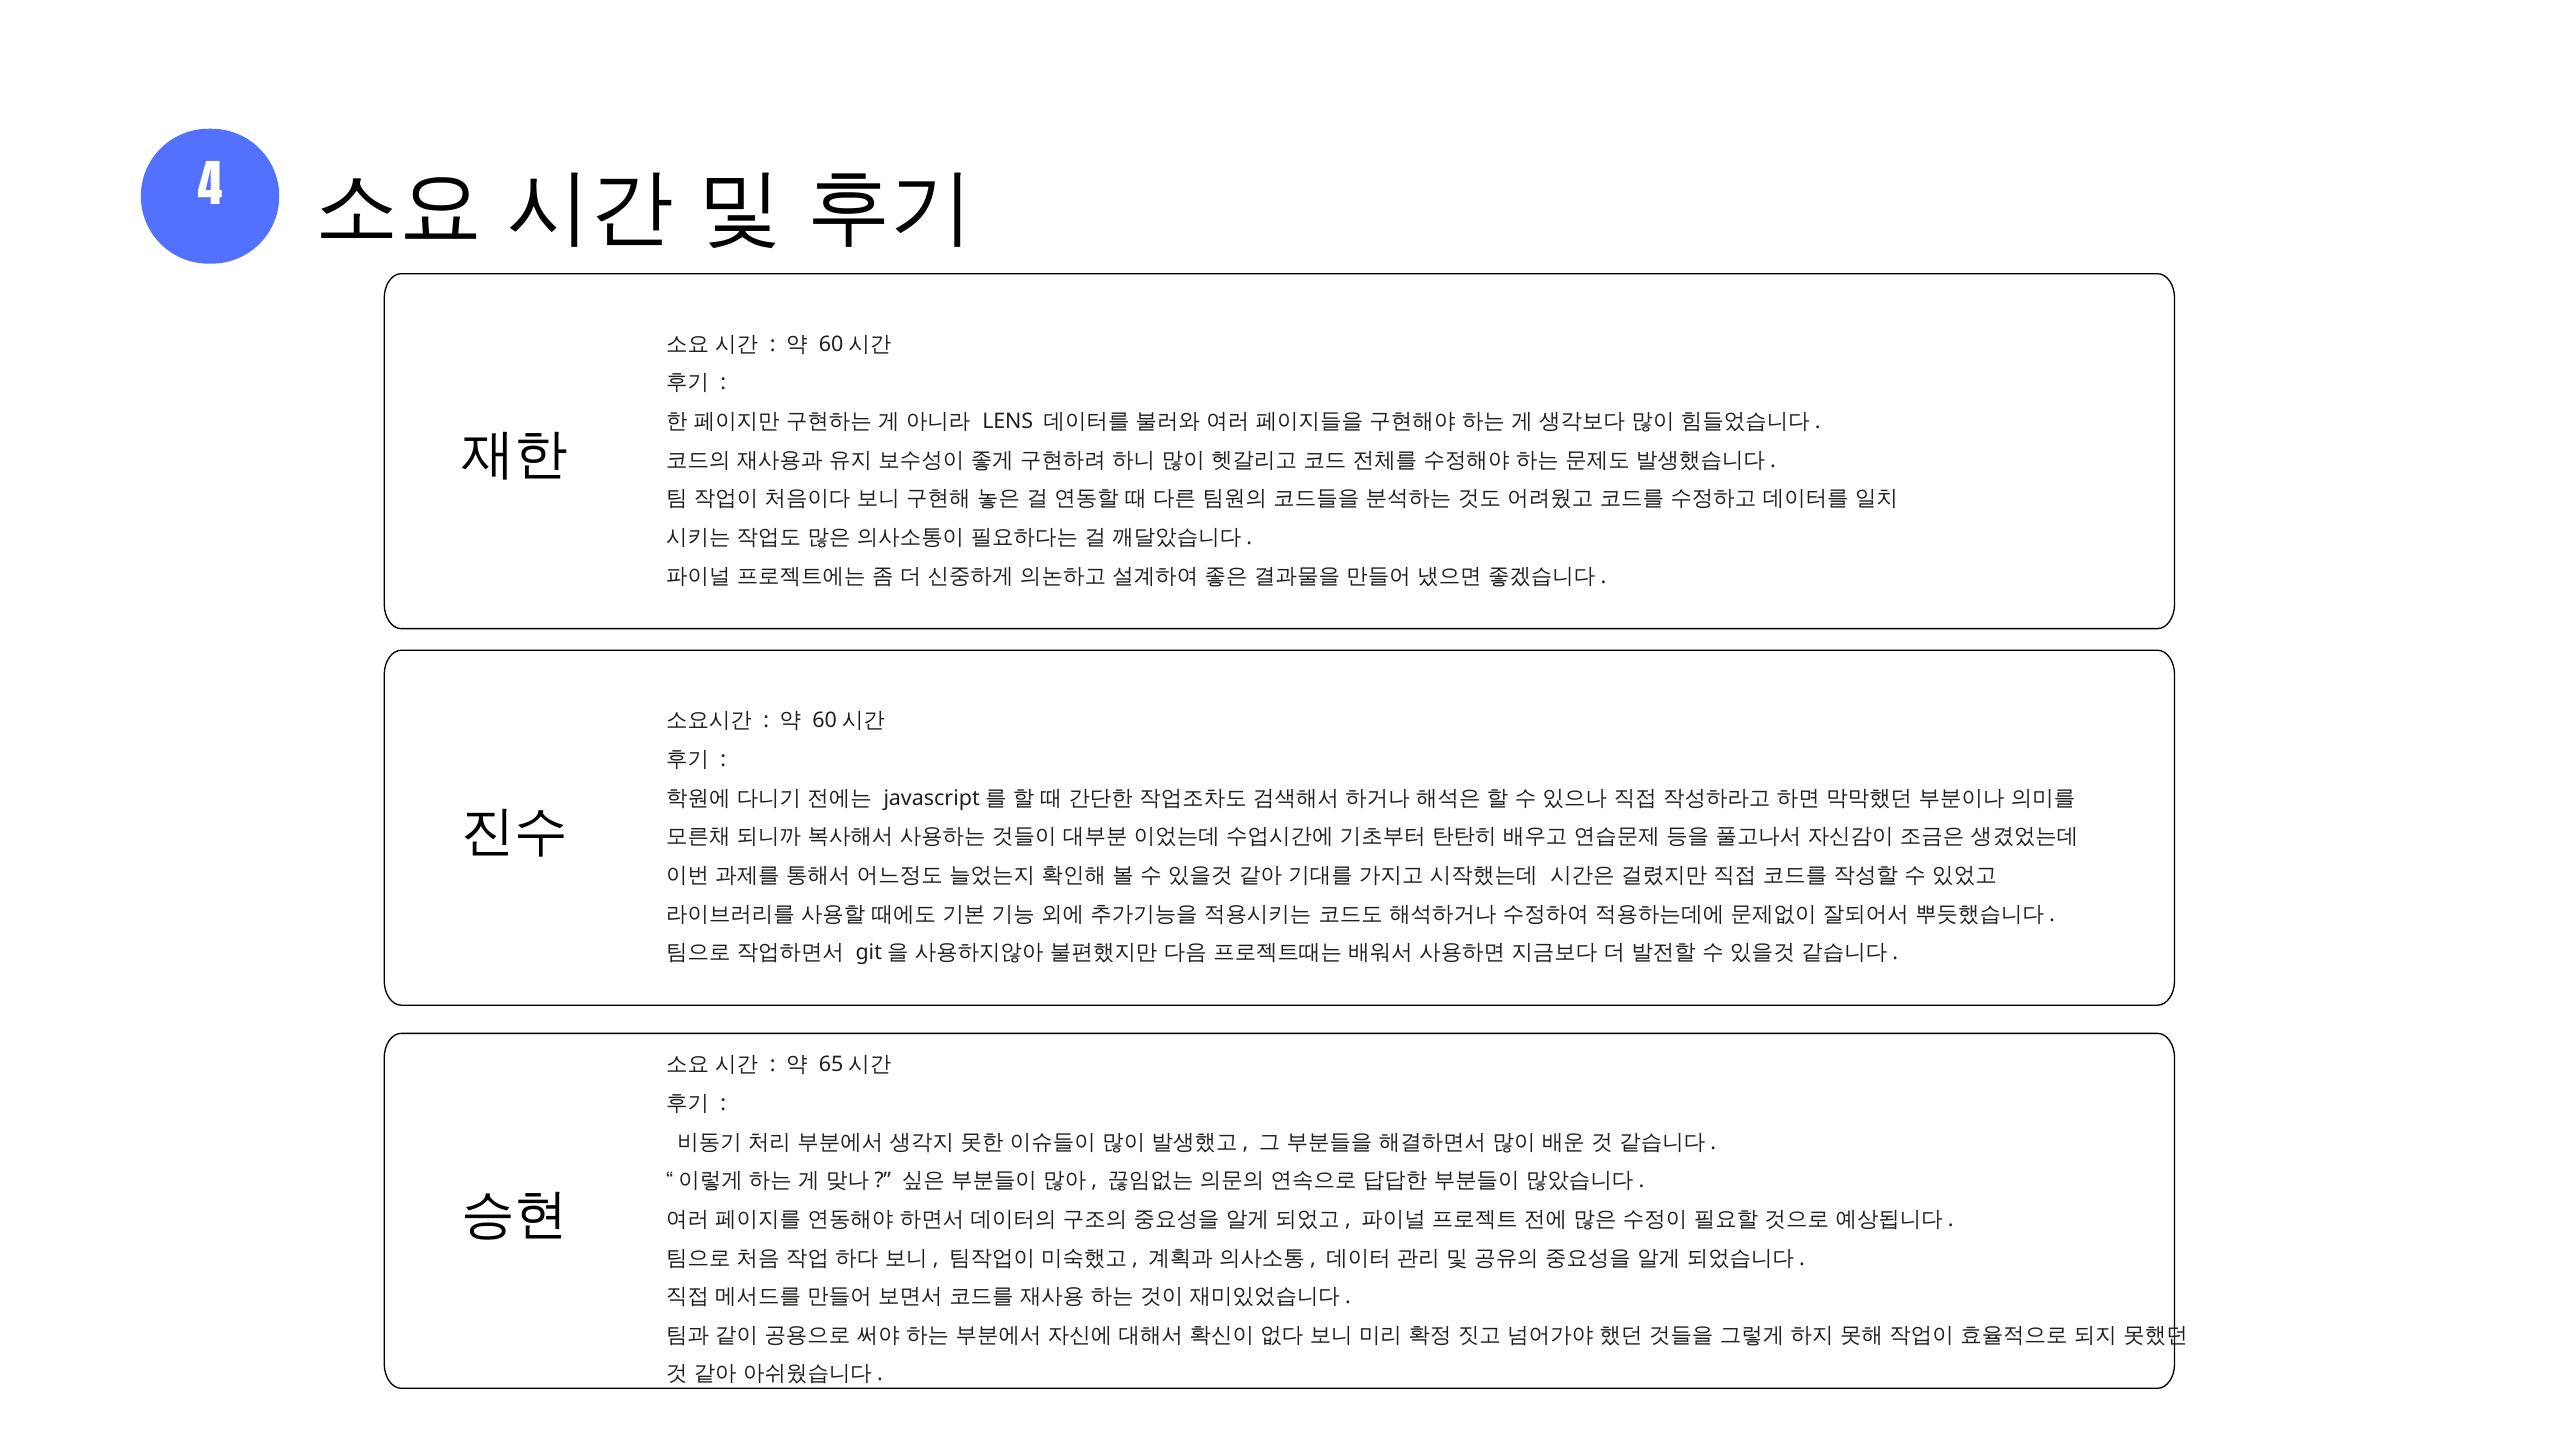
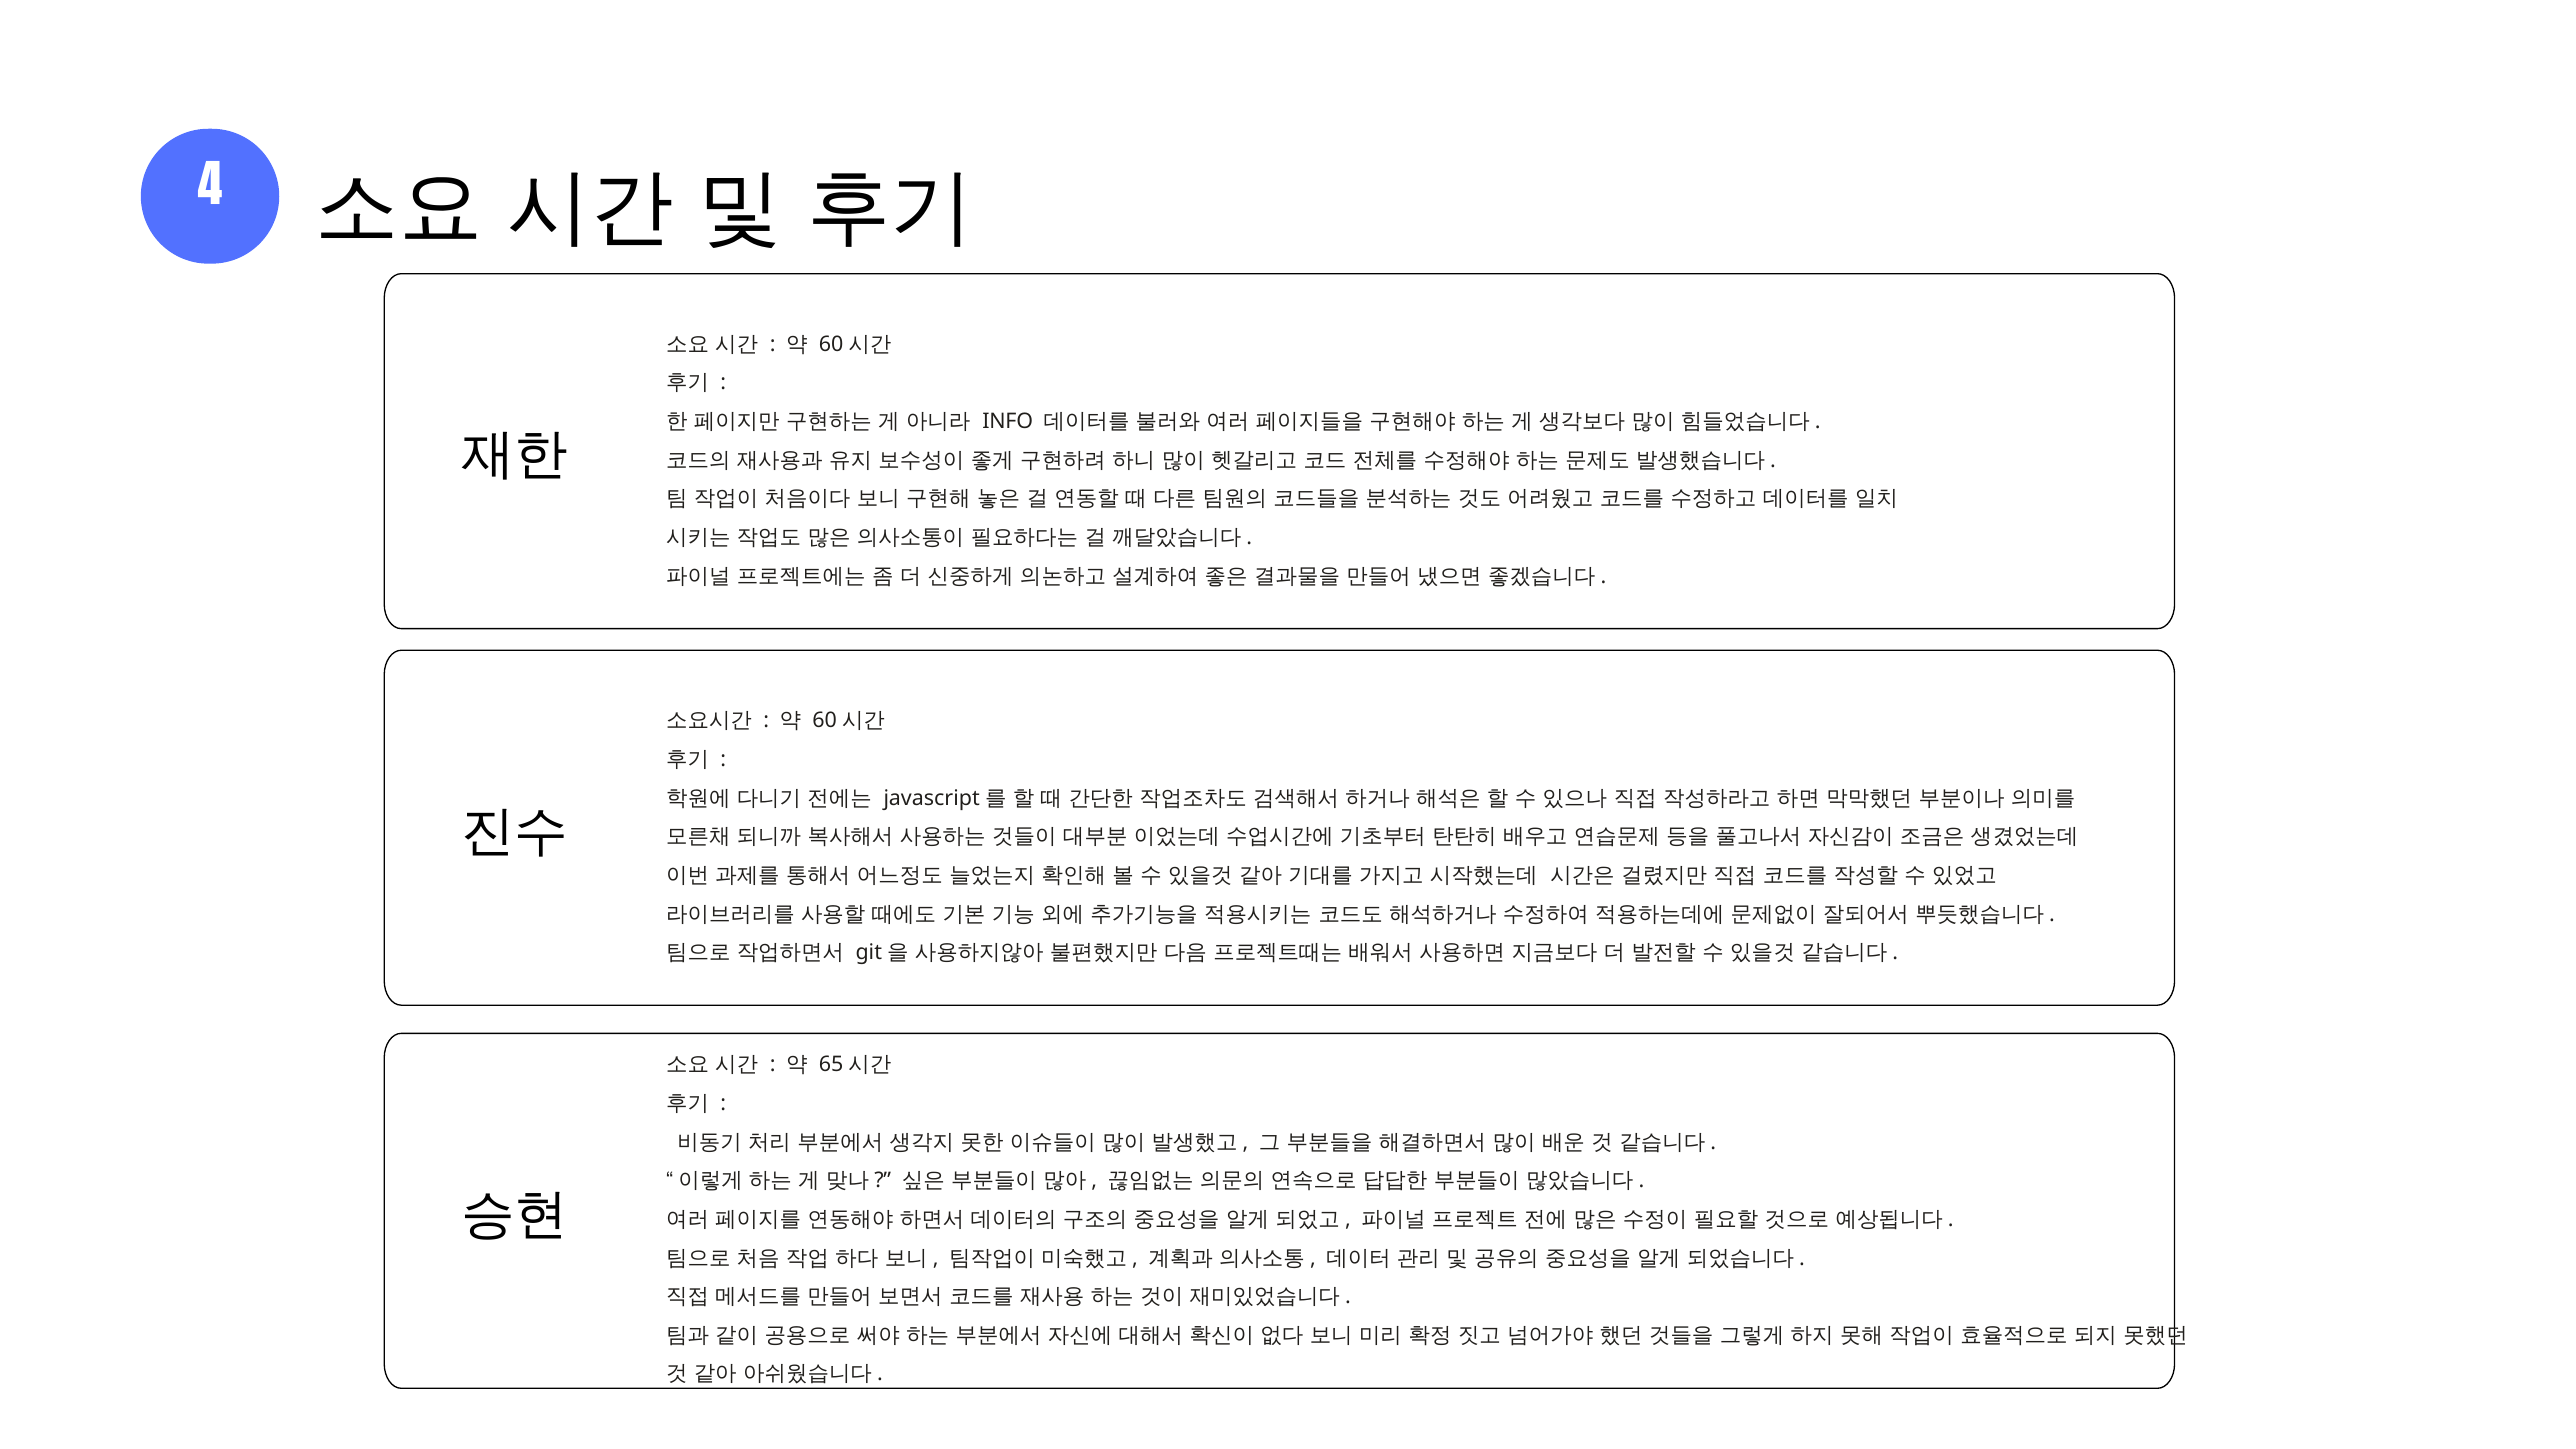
LENS: LENS -> INFO (1008, 421)
